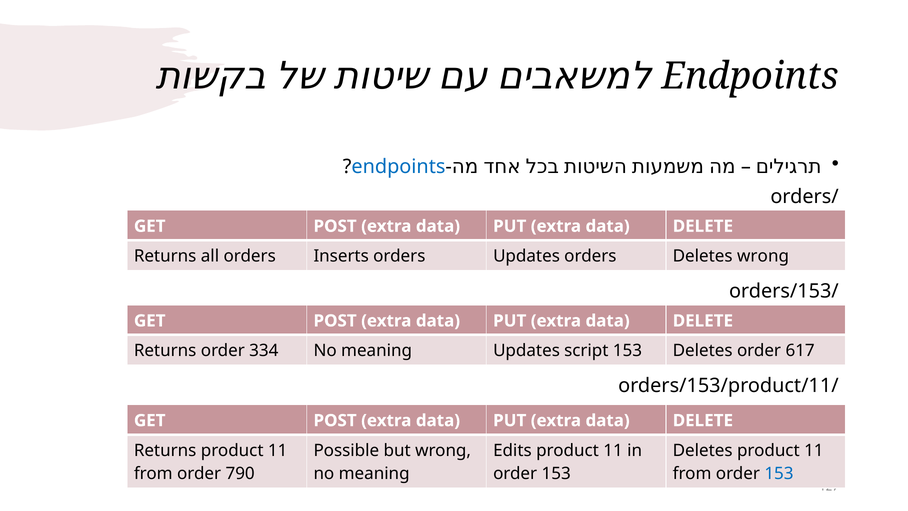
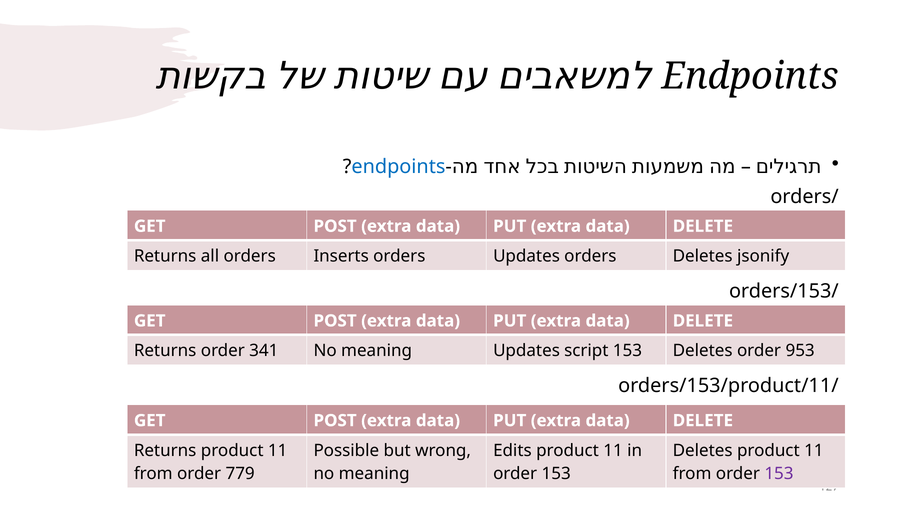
Deletes wrong: wrong -> jsonify (763, 256)
334: 334 -> 341 (264, 351)
617: 617 -> 953 (800, 351)
790: 790 -> 779 (240, 474)
153 colour: blue -> purple (779, 474)
